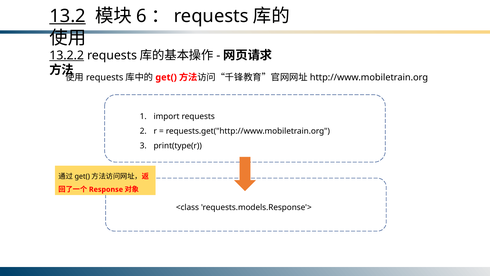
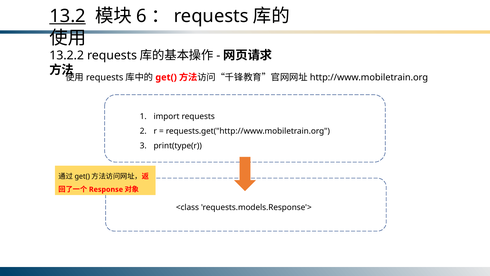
13.2.2 underline: present -> none (67, 55)
